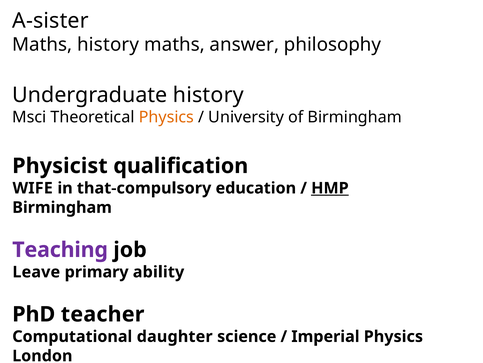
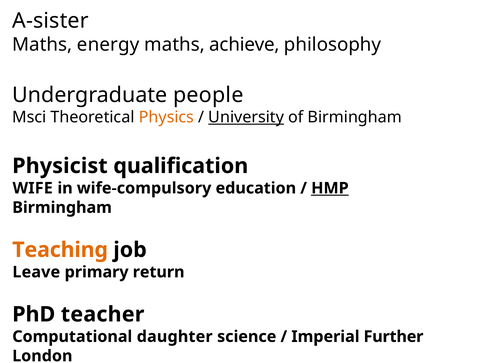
Maths history: history -> energy (108, 45)
answer: answer -> achieve (244, 45)
Undergraduate history: history -> people (208, 95)
University underline: none -> present (246, 117)
that-compulsory: that-compulsory -> wife-compulsory (144, 188)
Teaching colour: purple -> orange (60, 249)
ability: ability -> return (159, 271)
Imperial Physics: Physics -> Further (393, 336)
